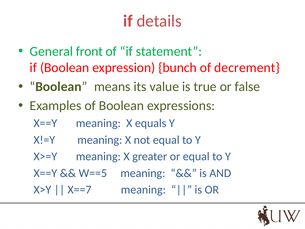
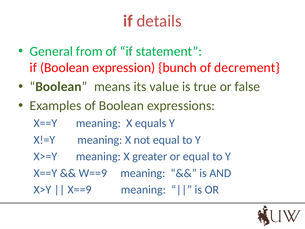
front: front -> from (89, 51)
W==5: W==5 -> W==9 (93, 173)
X==7: X==7 -> X==9 (80, 190)
